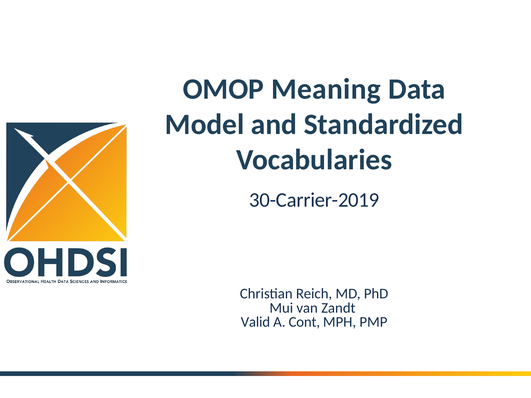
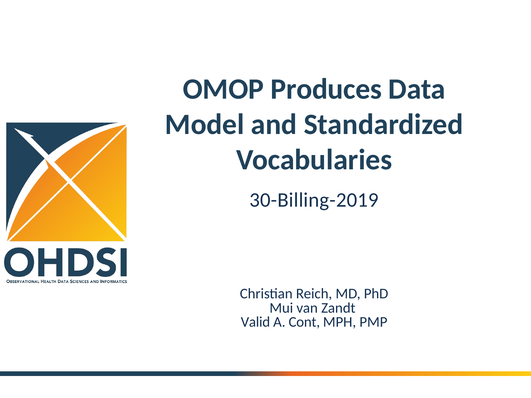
Meaning: Meaning -> Produces (326, 89)
30-Carrier-2019: 30-Carrier-2019 -> 30-Billing-2019 (314, 200)
